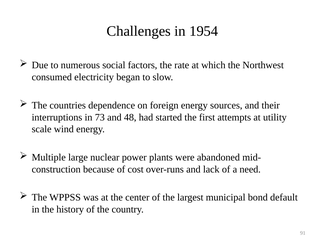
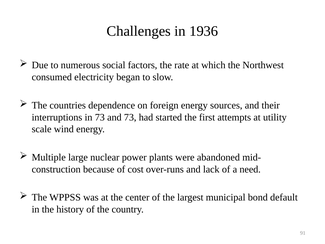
1954: 1954 -> 1936 (204, 31)
and 48: 48 -> 73 (130, 117)
